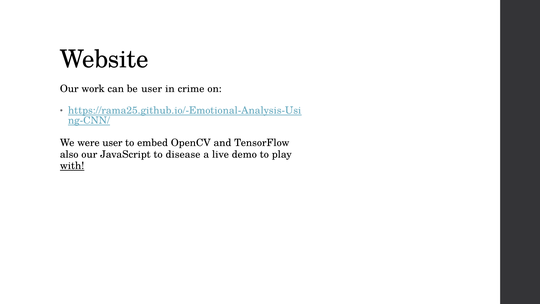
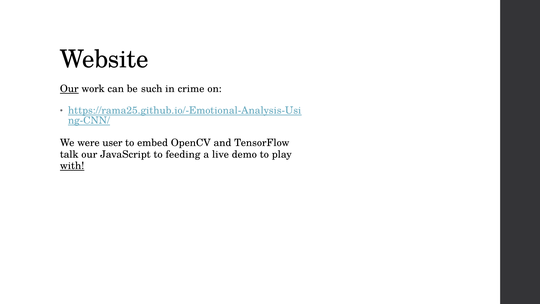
Our underline: none -> present (69, 89)
be user: user -> such (152, 89)
also: also -> talk (69, 154)
disease: disease -> feeding (183, 154)
